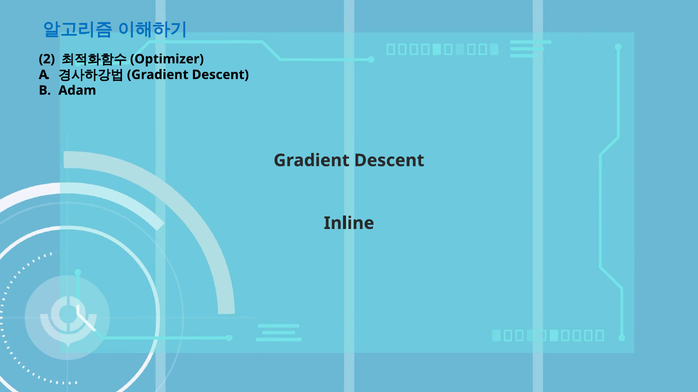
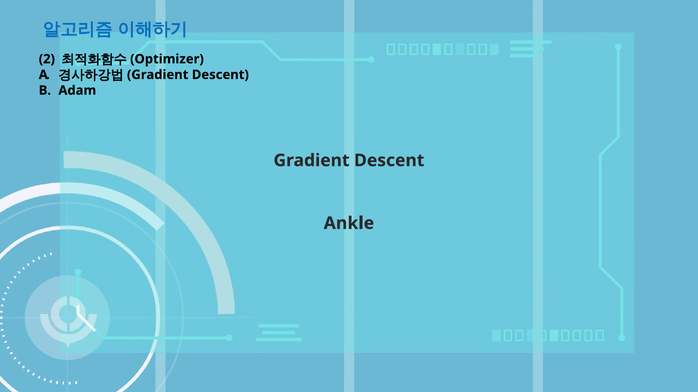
Inline: Inline -> Ankle (349, 224)
